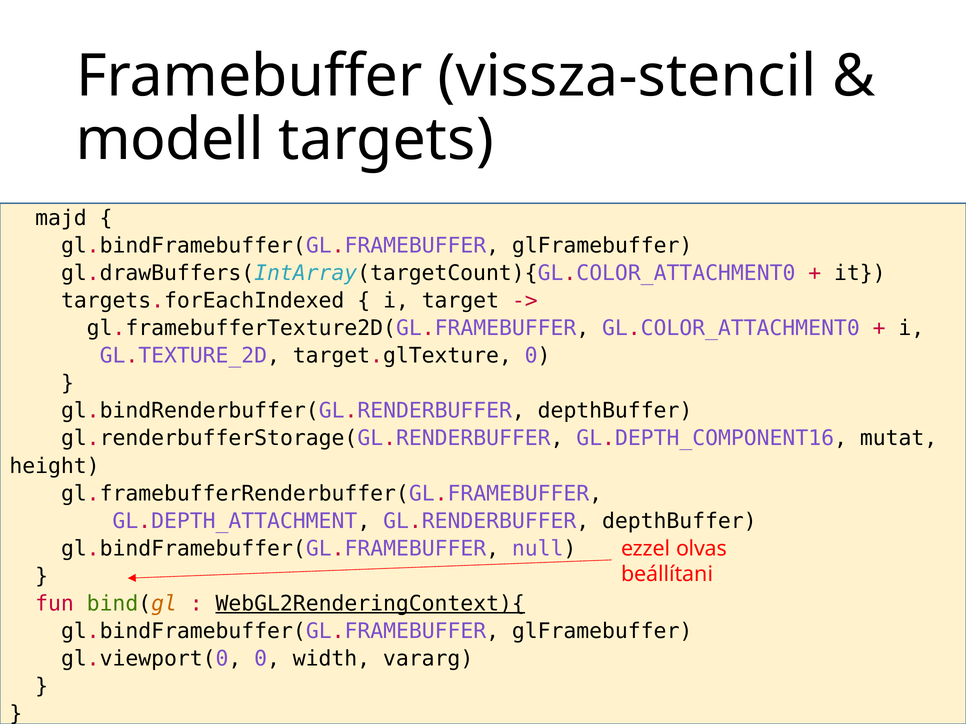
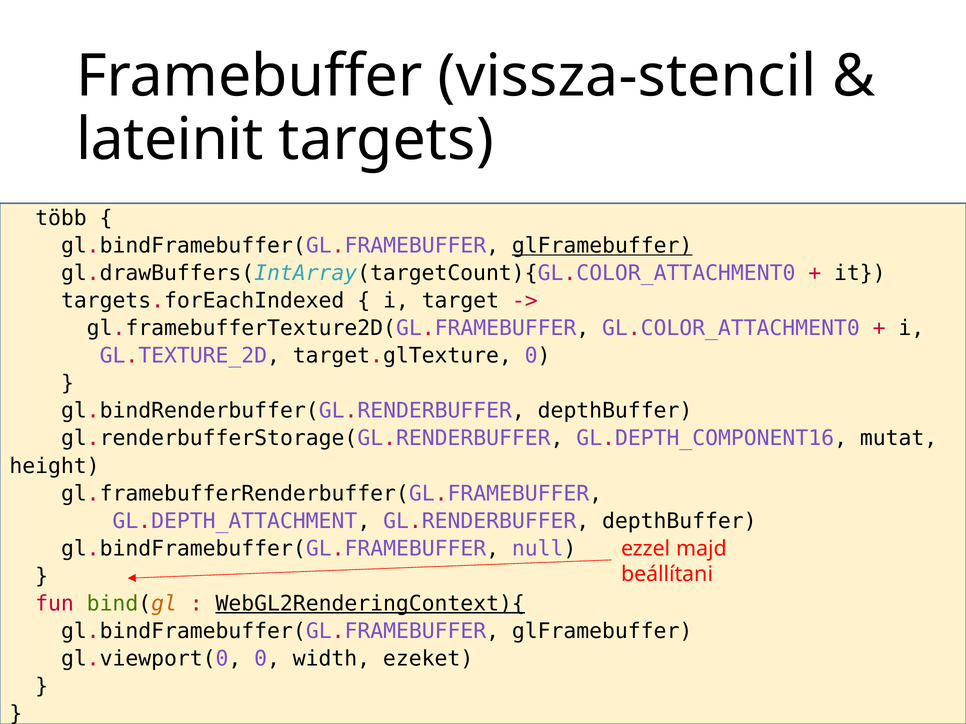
modell: modell -> lateinit (170, 140)
majd: majd -> több (61, 218)
glFramebuffer underline: none -> present (602, 246)
olvas: olvas -> majd (701, 549)
vararg: vararg -> ezeket (428, 659)
